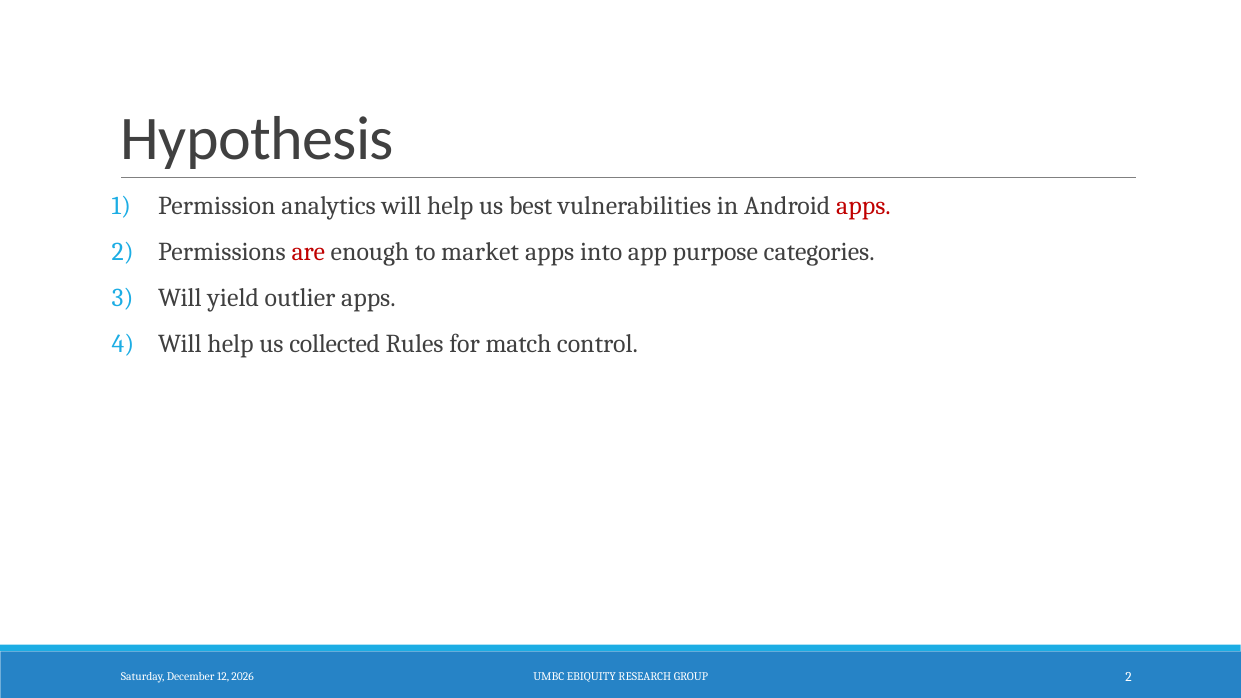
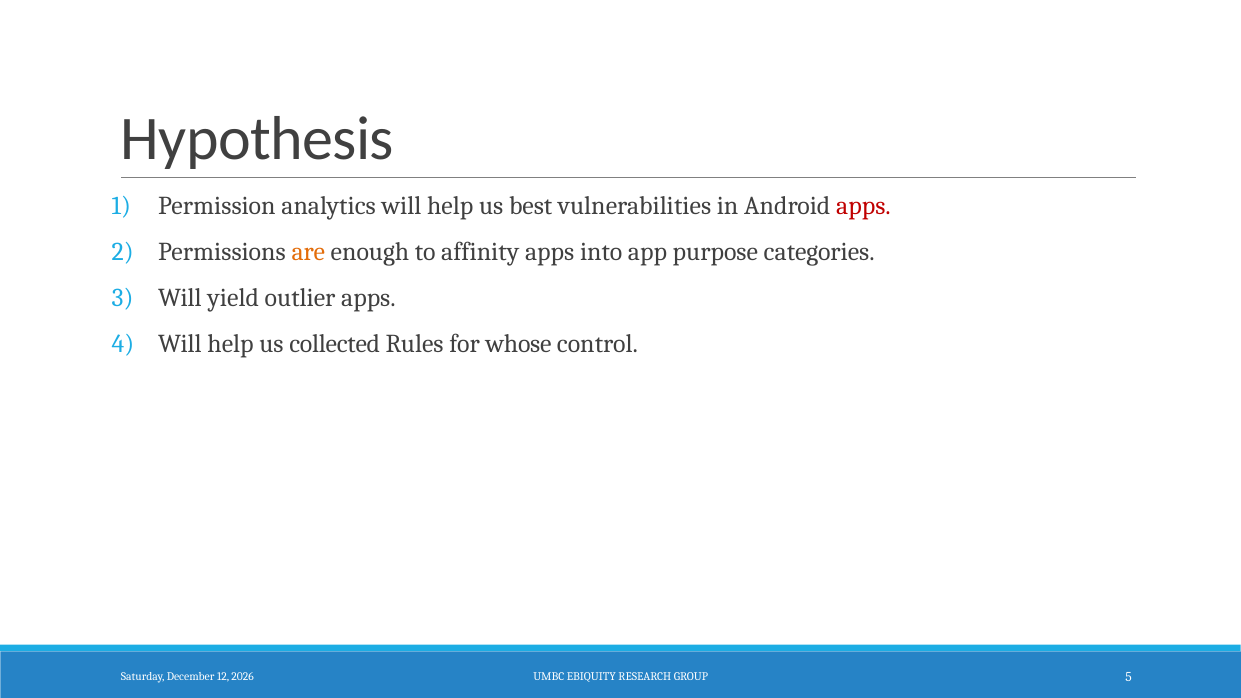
are colour: red -> orange (308, 252)
market: market -> affinity (480, 252)
match: match -> whose (519, 344)
GROUP 2: 2 -> 5 (1129, 677)
